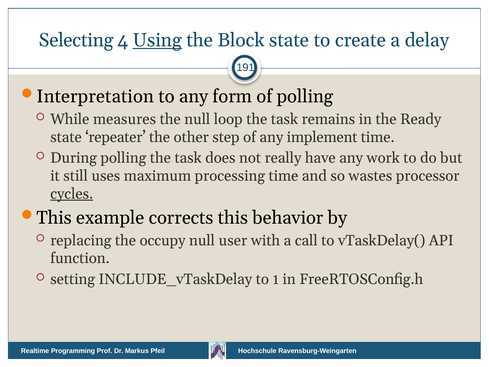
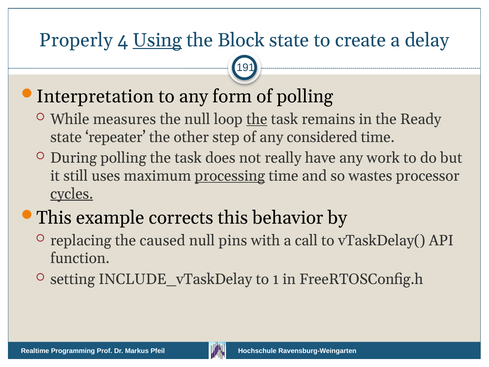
Selecting: Selecting -> Properly (76, 40)
the underline: none -> present (257, 119)
implement: implement -> considered (322, 137)
processing underline: none -> present (230, 176)
occupy: occupy -> caused (162, 240)
user: user -> pins (233, 240)
